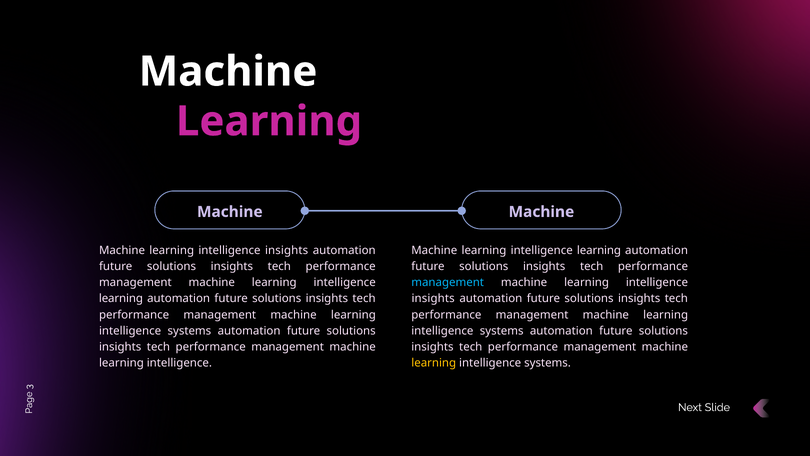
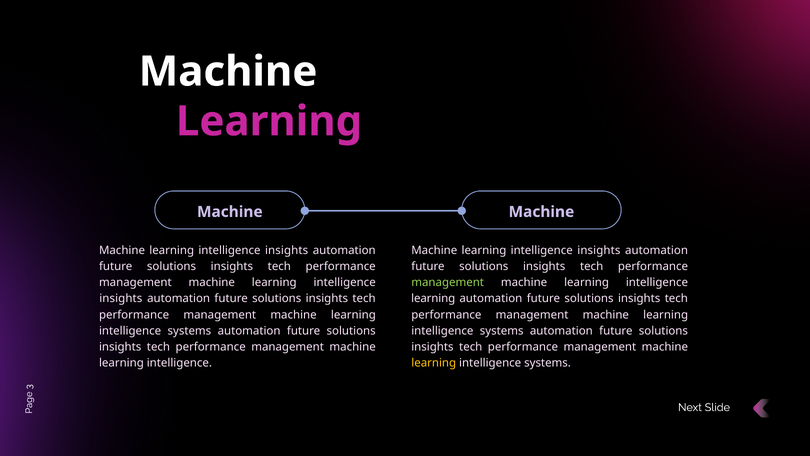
learning: learning -> insights (599, 250)
management colour: light blue -> light green (448, 282)
learning: learning -> insights (121, 298)
insights: insights -> learning (433, 298)
